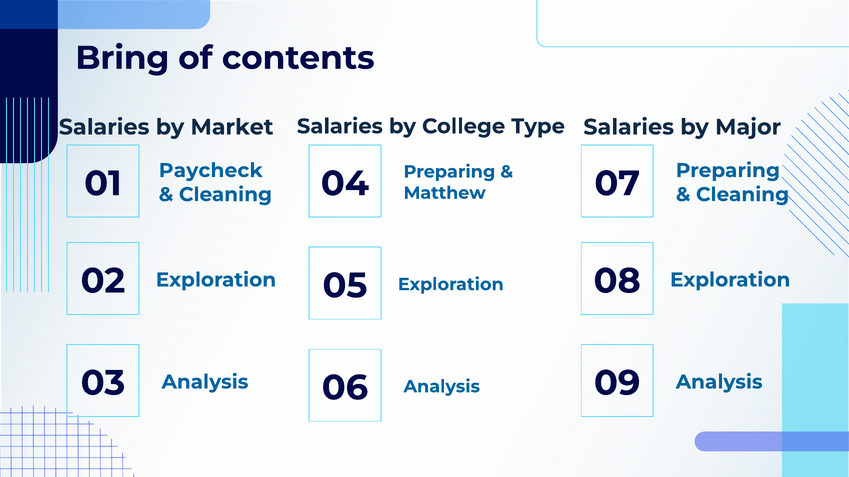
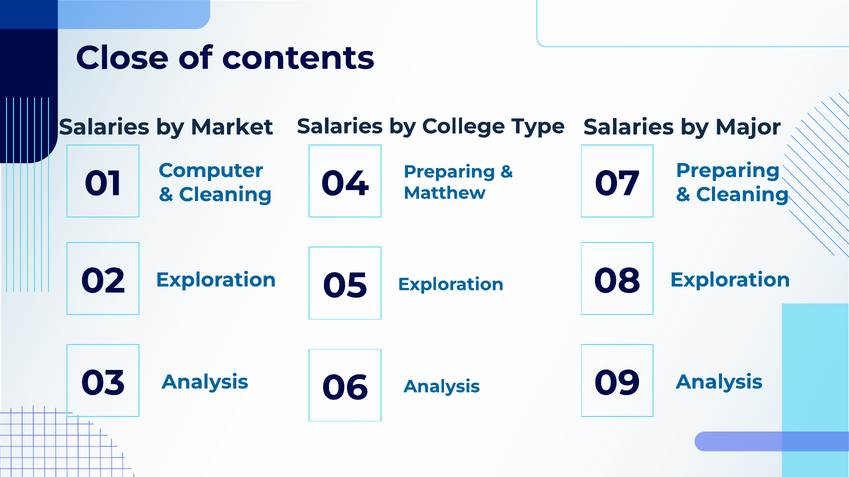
Bring: Bring -> Close (122, 58)
Paycheck: Paycheck -> Computer (211, 171)
